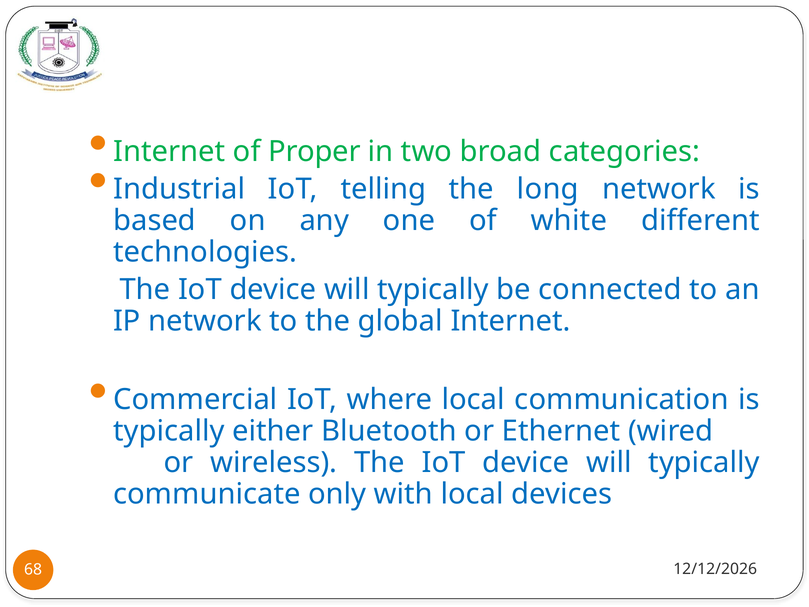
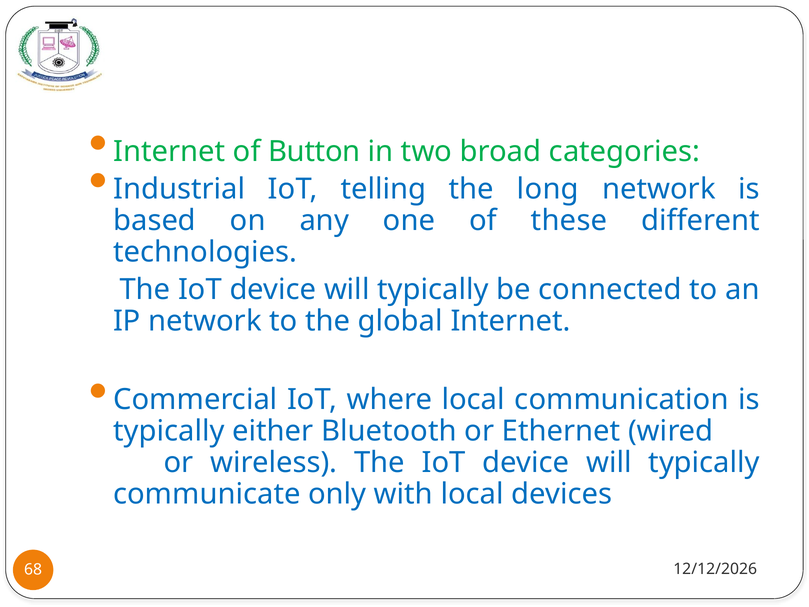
Proper: Proper -> Button (314, 152)
white: white -> these (569, 221)
